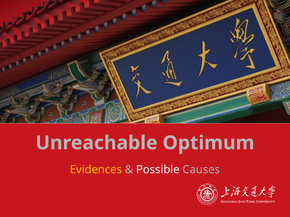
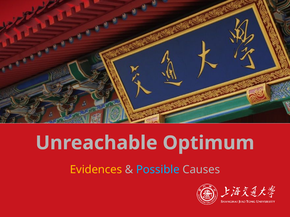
Possible colour: white -> light blue (158, 170)
